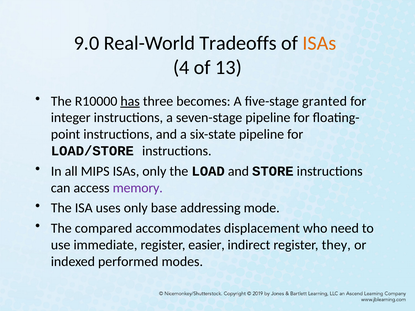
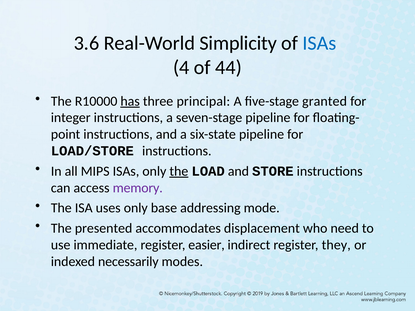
9.0: 9.0 -> 3.6 (87, 43)
Tradeoffs: Tradeoffs -> Simplicity (238, 43)
ISAs colour: orange -> blue (319, 43)
13: 13 -> 44 (229, 67)
becomes: becomes -> principal (203, 101)
the underline: none -> present (179, 171)
compared: compared -> presented (104, 229)
performed: performed -> necessarily (128, 262)
